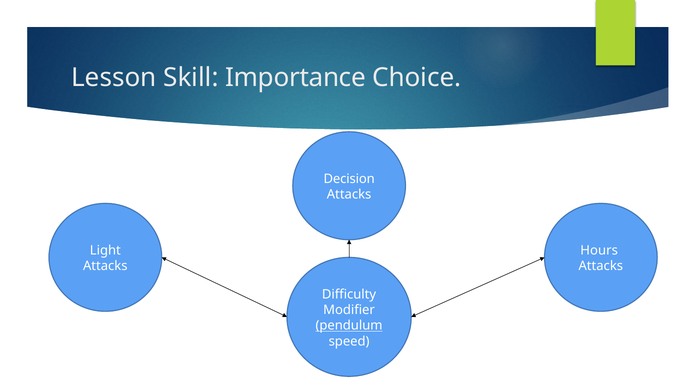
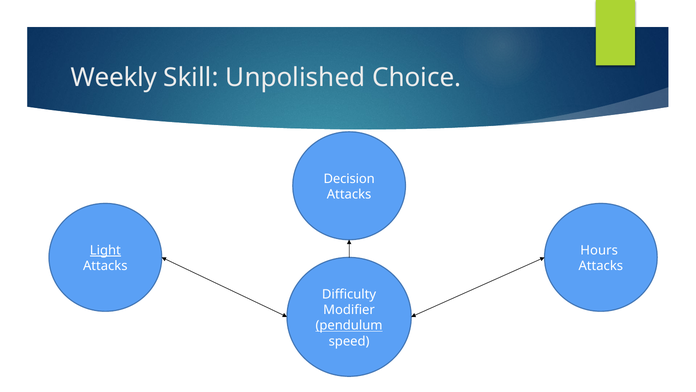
Lesson: Lesson -> Weekly (114, 78)
Importance: Importance -> Unpolished (295, 78)
Light underline: none -> present (105, 250)
